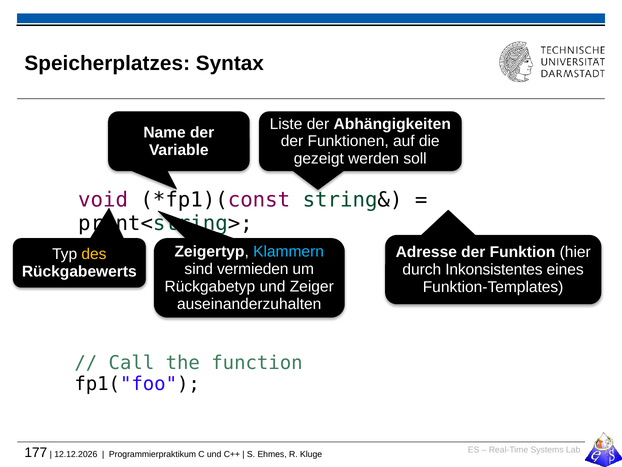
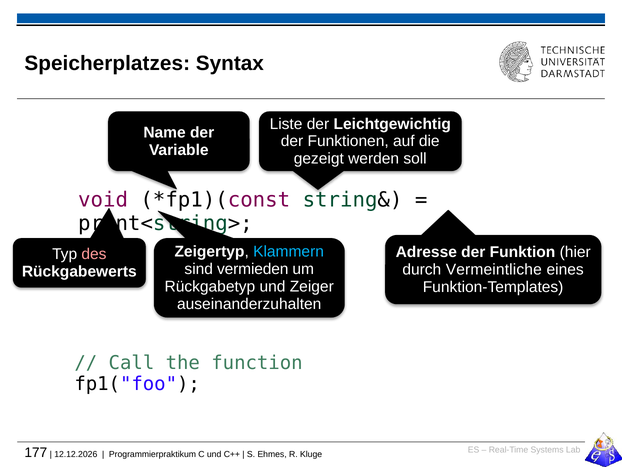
Abhängigkeiten: Abhängigkeiten -> Leichtgewichtig (392, 124)
des colour: yellow -> pink (94, 254)
Inkonsistentes: Inkonsistentes -> Vermeintliche (494, 269)
